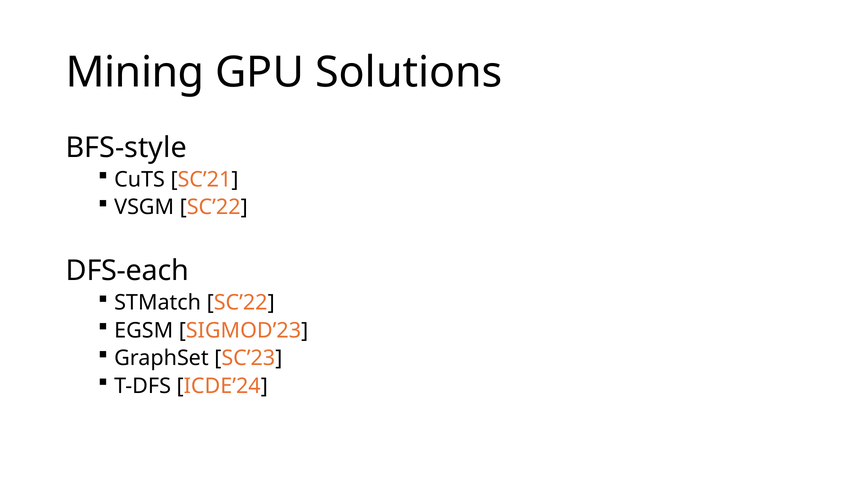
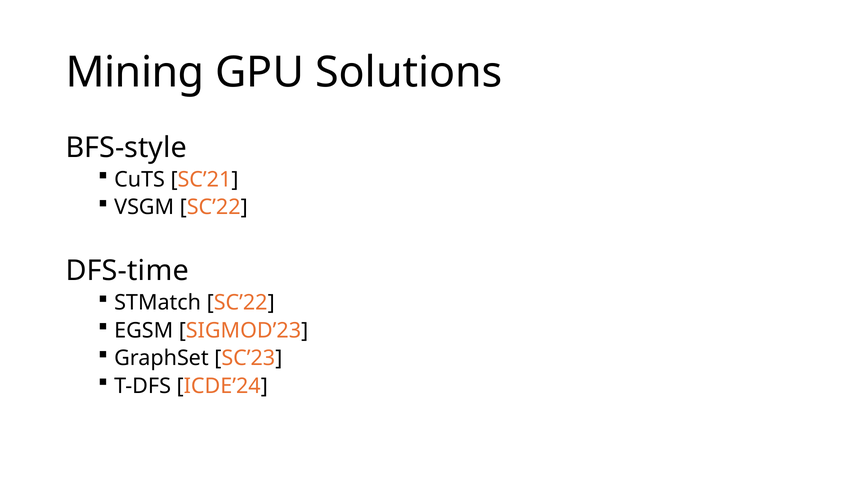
DFS-each: DFS-each -> DFS-time (127, 271)
